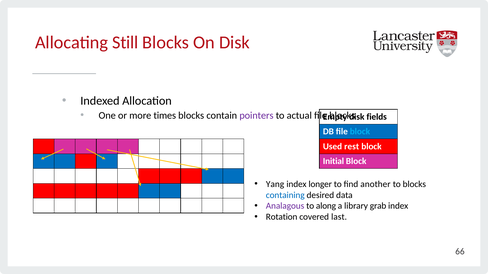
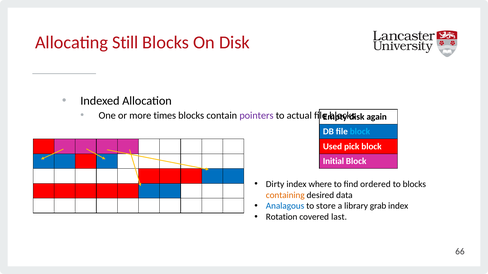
fields: fields -> again (377, 117)
rest: rest -> pick (352, 147)
Yang: Yang -> Dirty (275, 184)
longer: longer -> where (320, 184)
another: another -> ordered (375, 184)
containing colour: blue -> orange (285, 195)
Analagous colour: purple -> blue (285, 206)
along: along -> store (326, 206)
